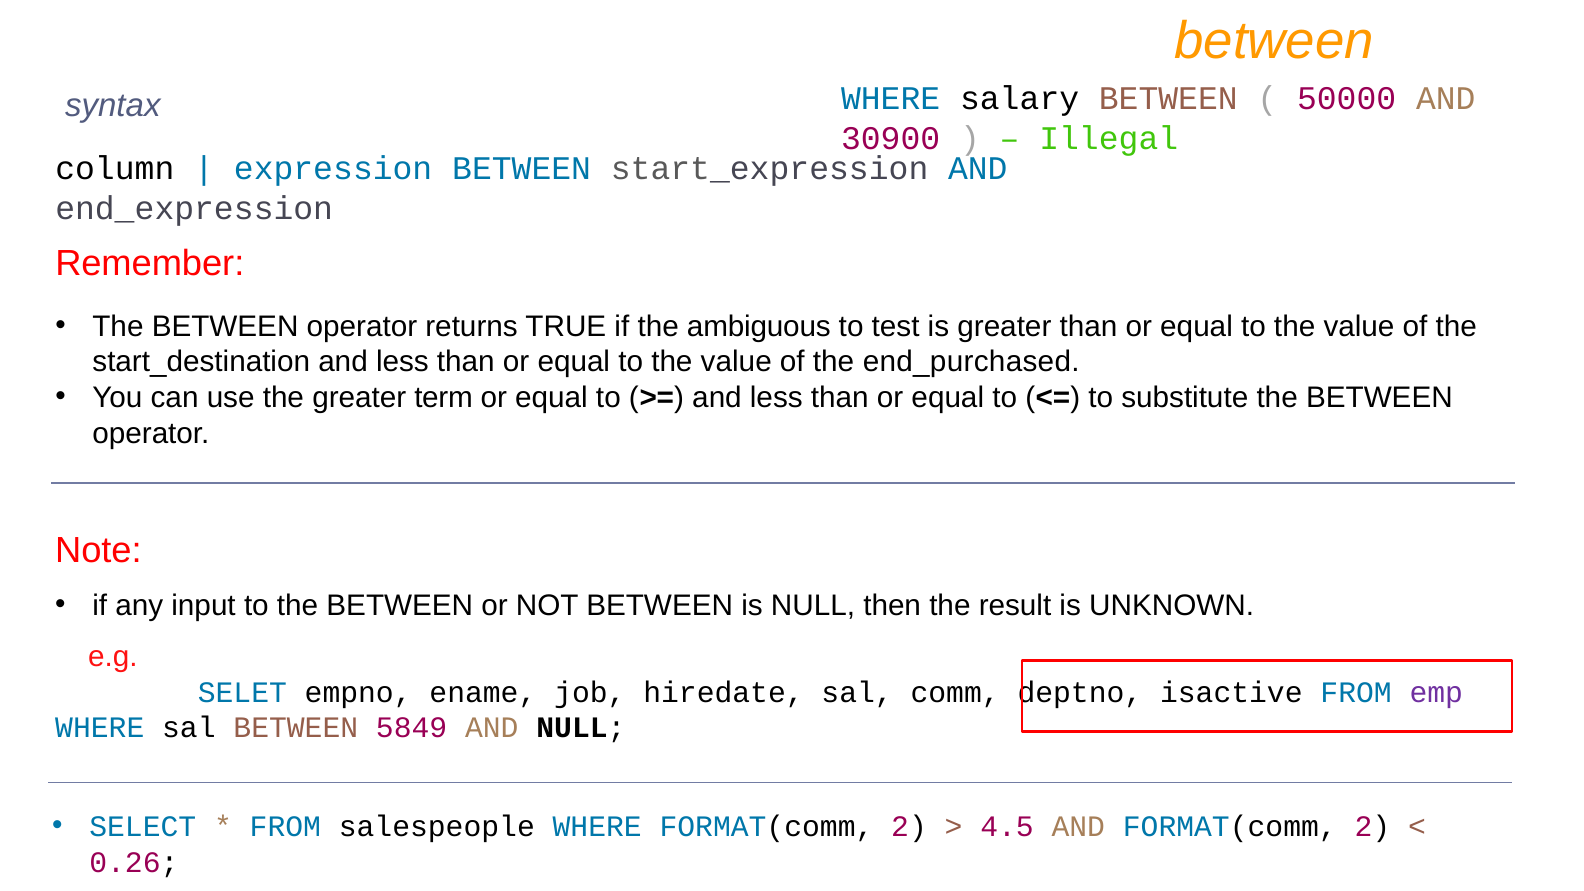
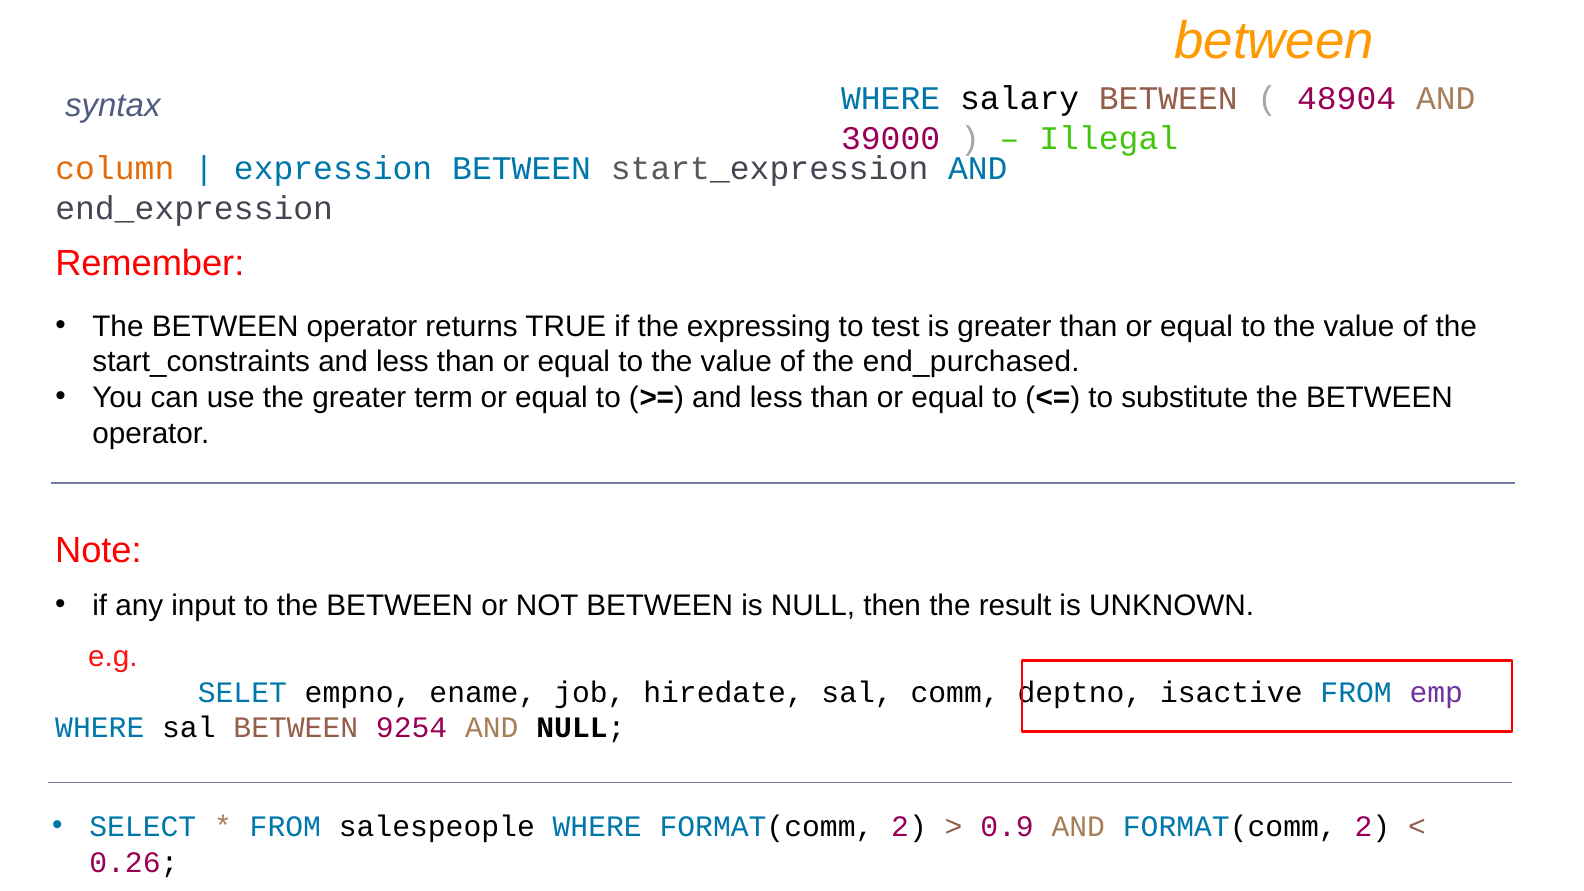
50000: 50000 -> 48904 (1347, 99)
30900: 30900 -> 39000 (891, 139)
column colour: black -> orange (115, 169)
ambiguous: ambiguous -> expressing (759, 326)
start_destination: start_destination -> start_constraints (201, 362)
5849: 5849 -> 9254 (412, 728)
4.5: 4.5 -> 0.9 (1007, 827)
